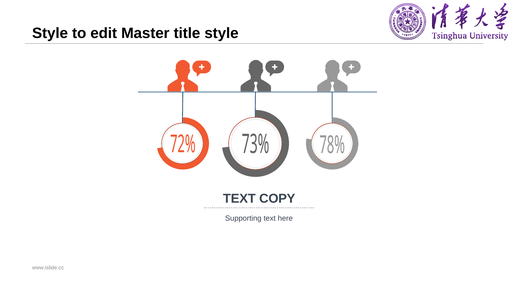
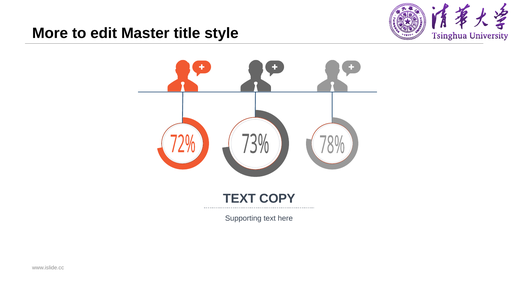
Style: Style -> More (50, 33)
